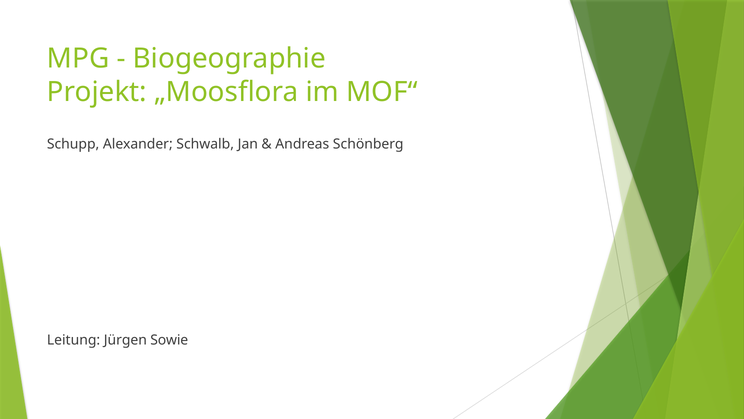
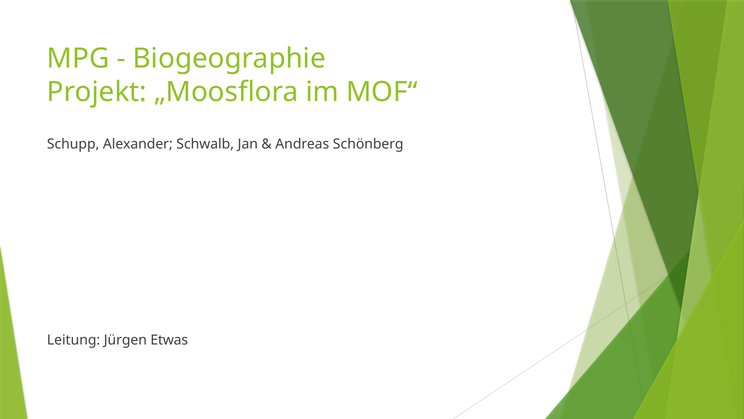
Sowie: Sowie -> Etwas (169, 340)
